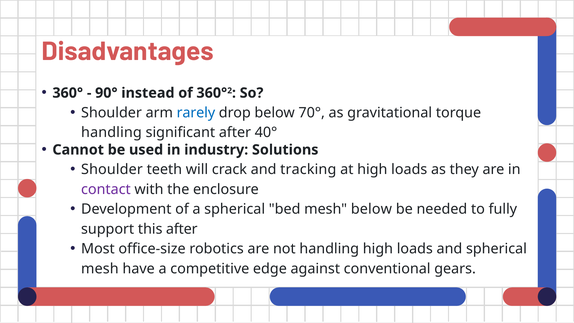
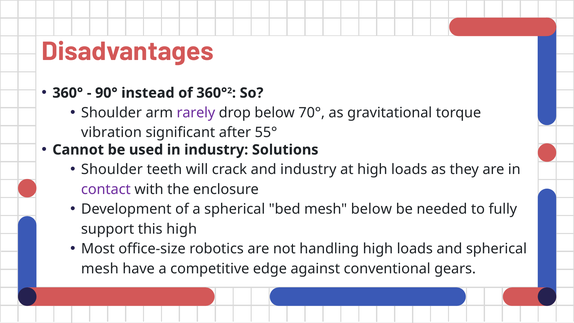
rarely colour: blue -> purple (196, 113)
handling: handling -> vibration (111, 133)
40°: 40° -> 55° (266, 133)
and tracking: tracking -> industry (308, 170)
this after: after -> high (182, 229)
